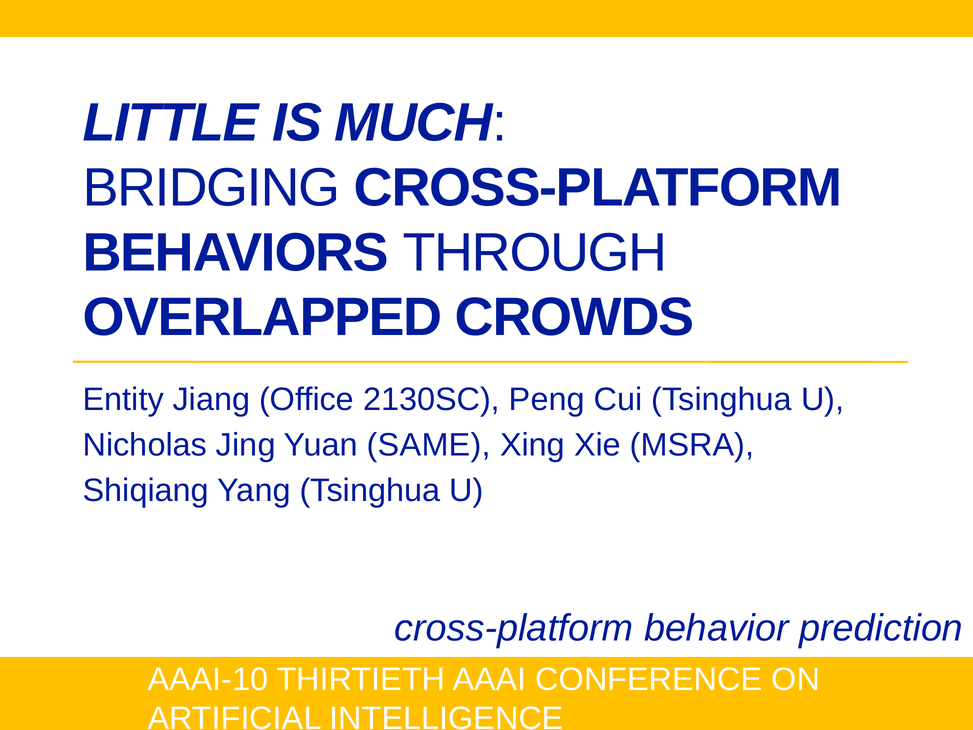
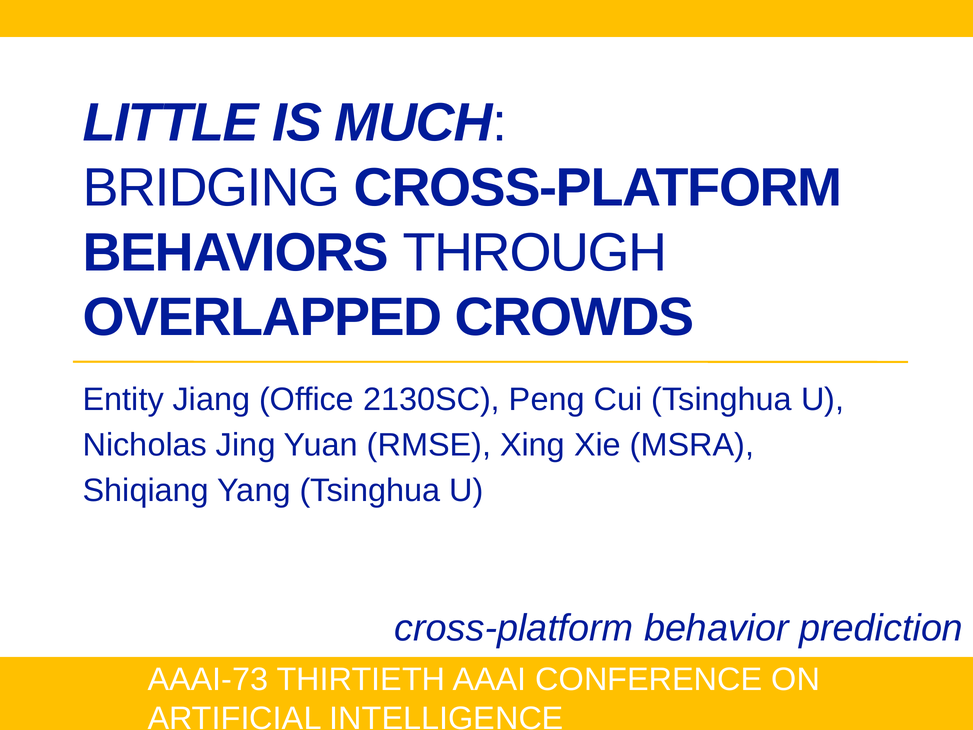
SAME: SAME -> RMSE (429, 445)
AAAI-10: AAAI-10 -> AAAI-73 (208, 679)
